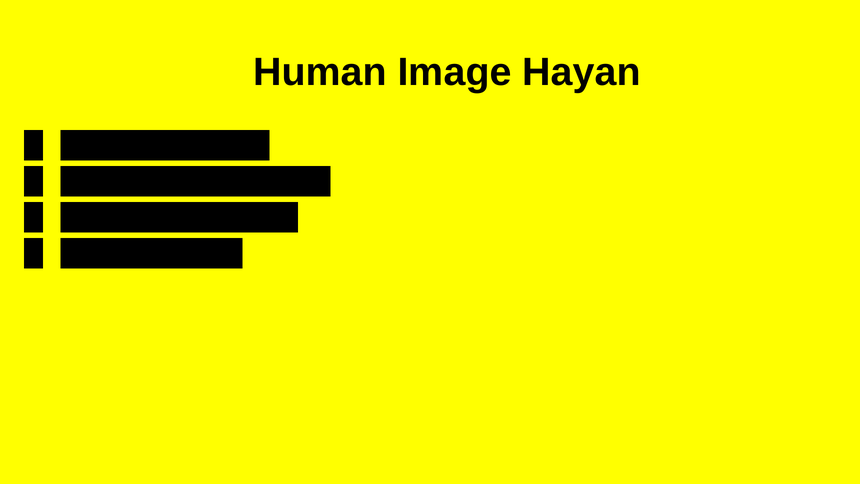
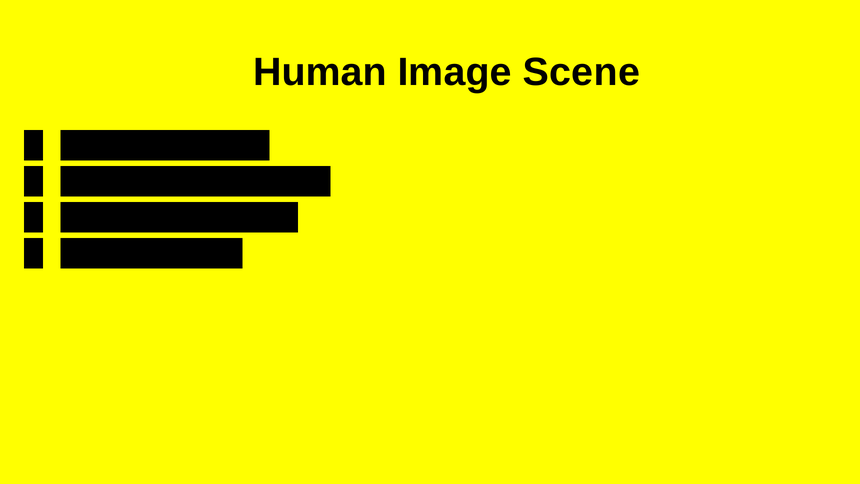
Hayan: Hayan -> Scene (581, 72)
